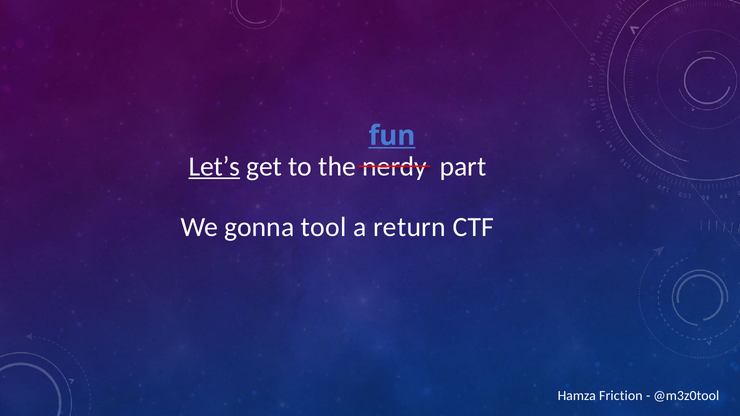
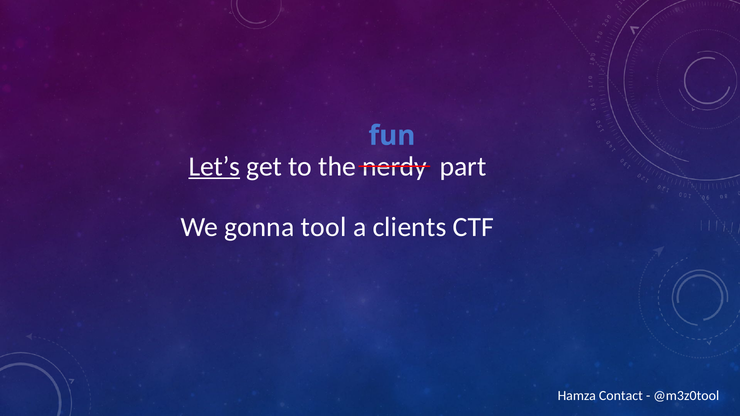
fun underline: present -> none (392, 136)
return: return -> clients (410, 227)
Friction: Friction -> Contact (621, 396)
